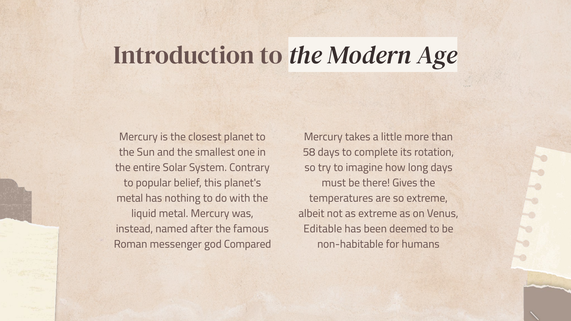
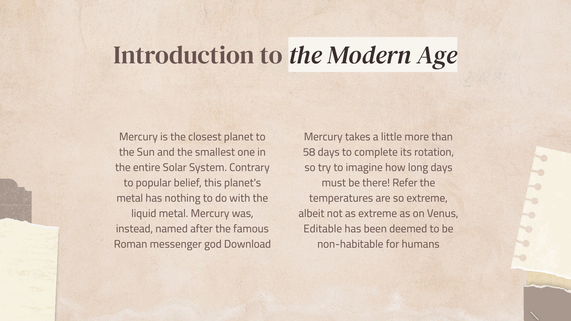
Gives: Gives -> Refer (405, 183)
Compared: Compared -> Download (248, 244)
